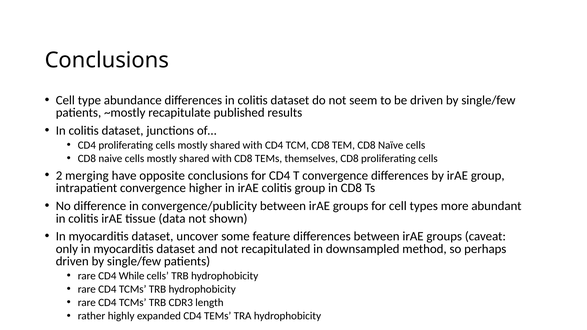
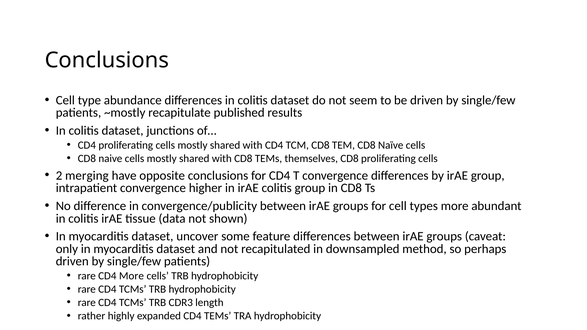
CD4 While: While -> More (131, 276)
